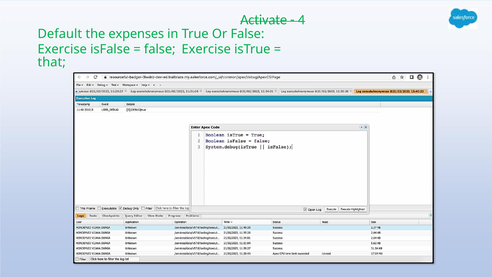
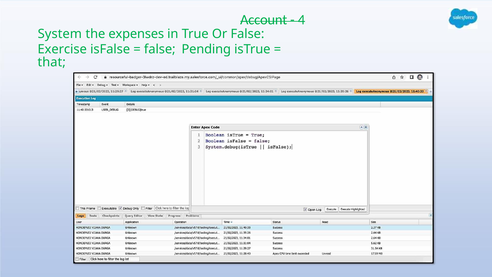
Activate: Activate -> Account (264, 20)
Default: Default -> System (60, 34)
Exercise: Exercise -> Pending (206, 49)
